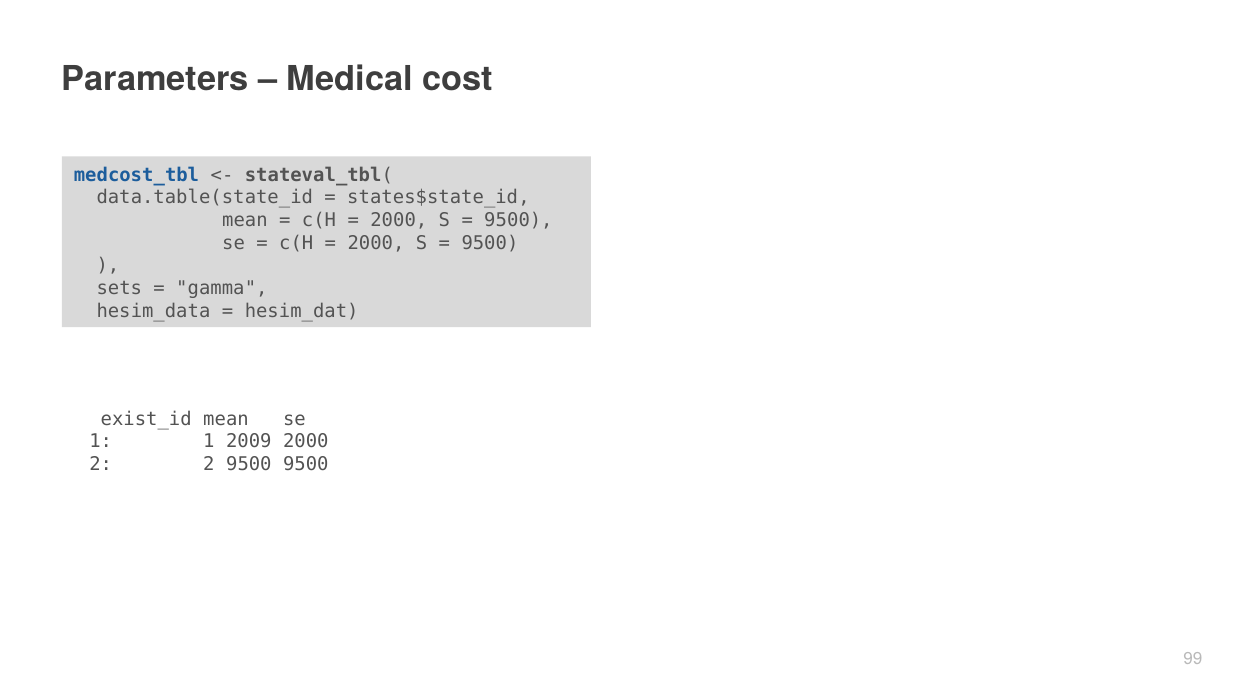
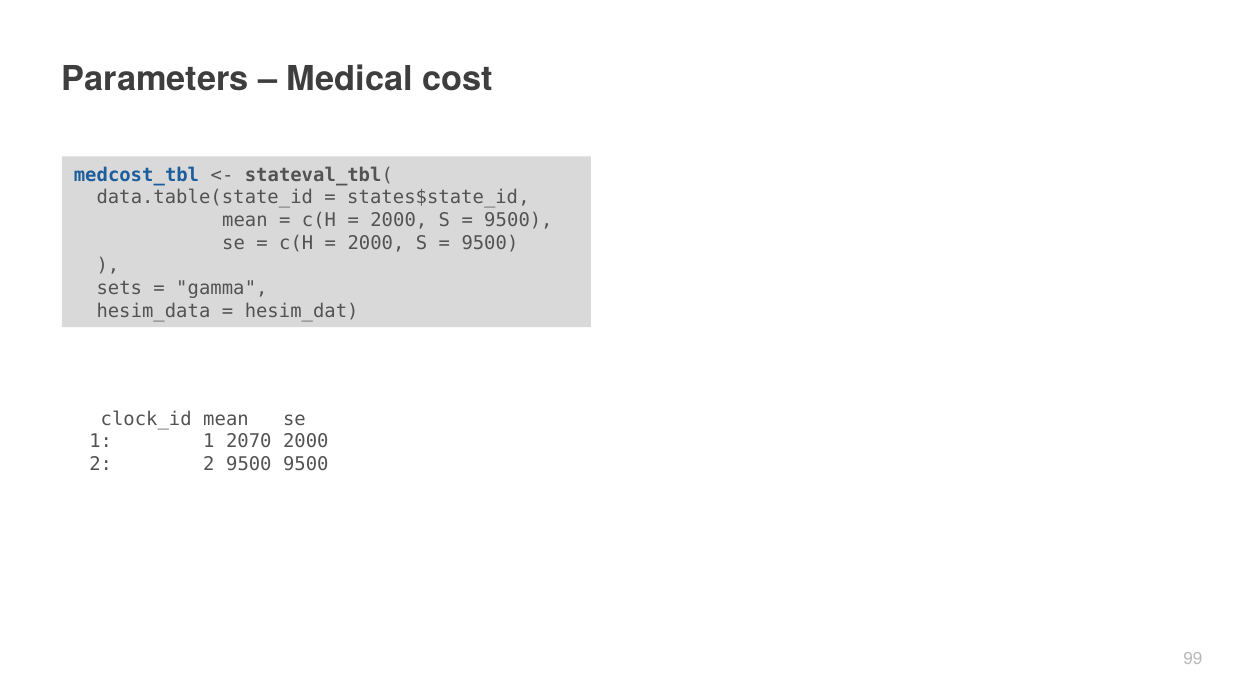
exist_id: exist_id -> clock_id (146, 419)
2009: 2009 -> 2070 (249, 442)
